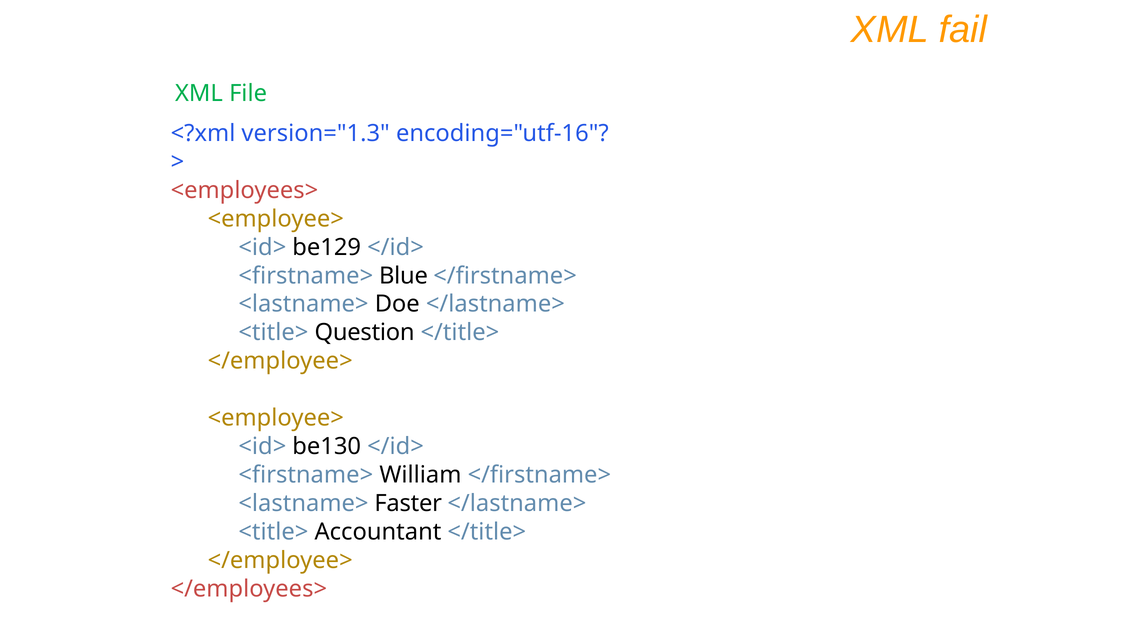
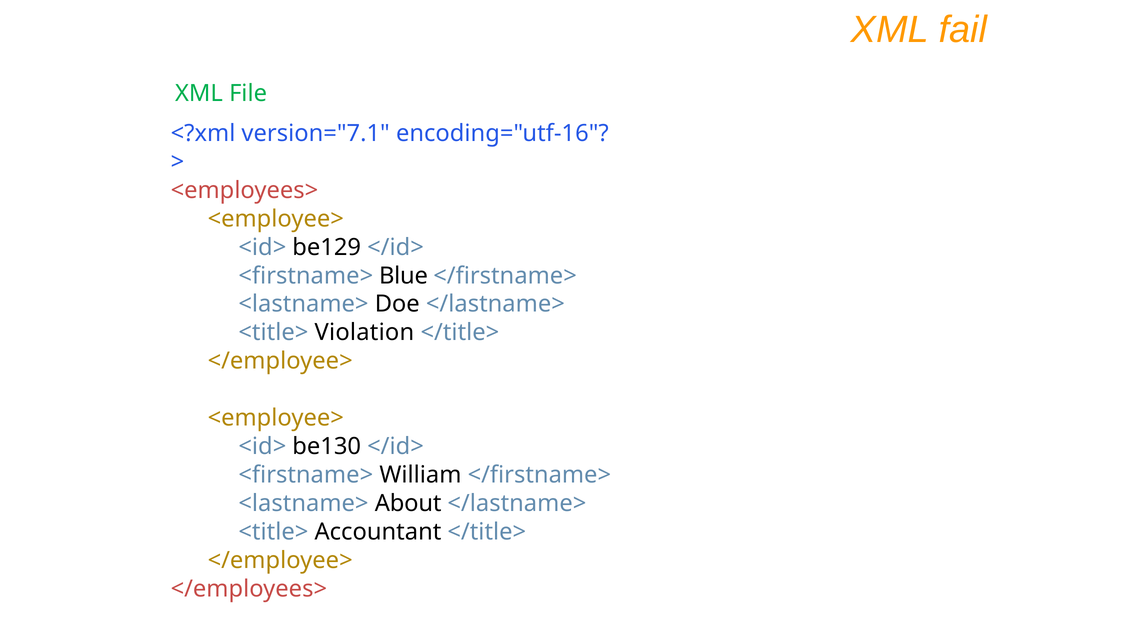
version="1.3: version="1.3 -> version="7.1 (316, 133)
Question: Question -> Violation (364, 333)
Faster: Faster -> About (408, 503)
